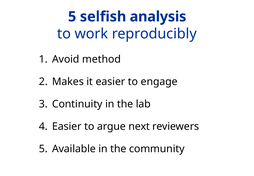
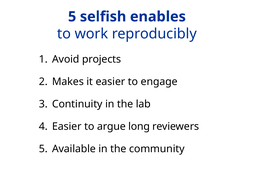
analysis: analysis -> enables (158, 17)
method: method -> projects (102, 59)
next: next -> long (139, 126)
